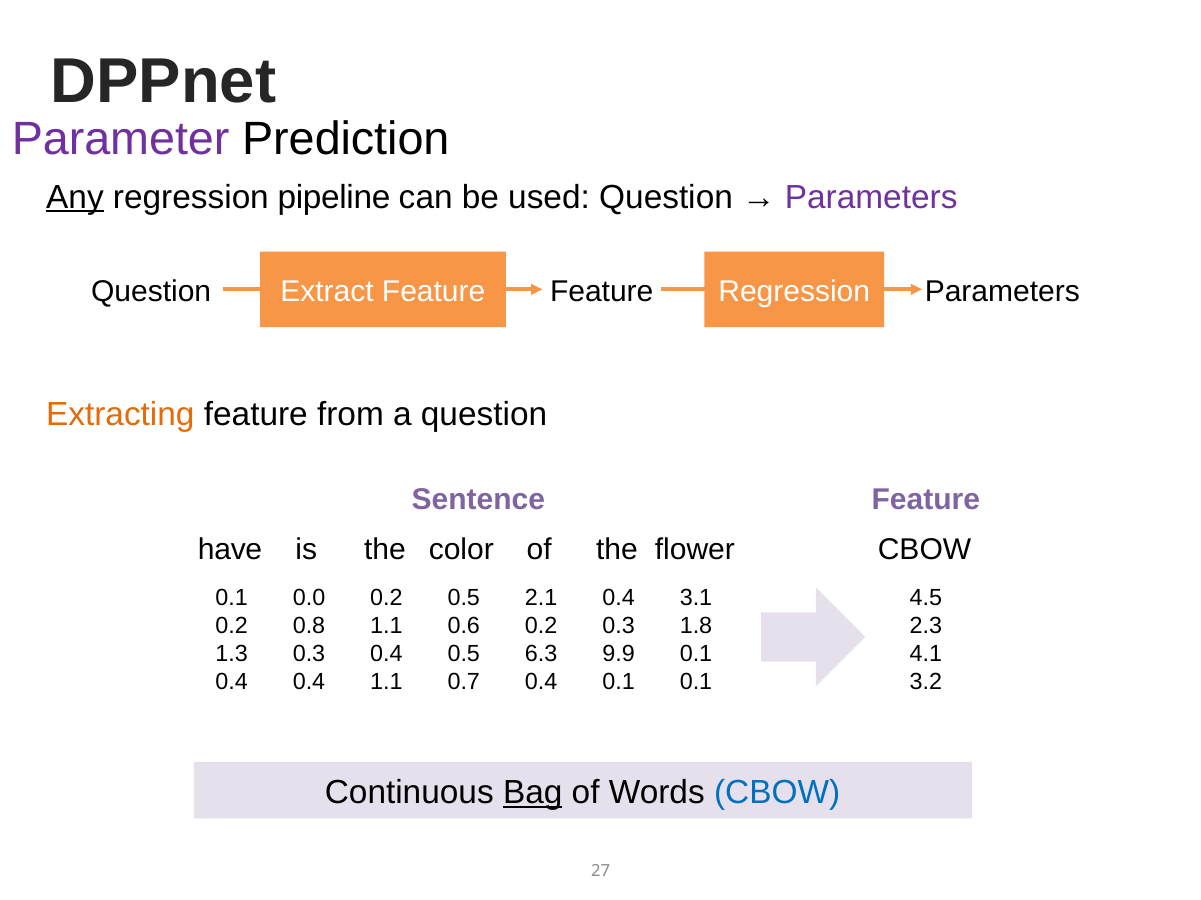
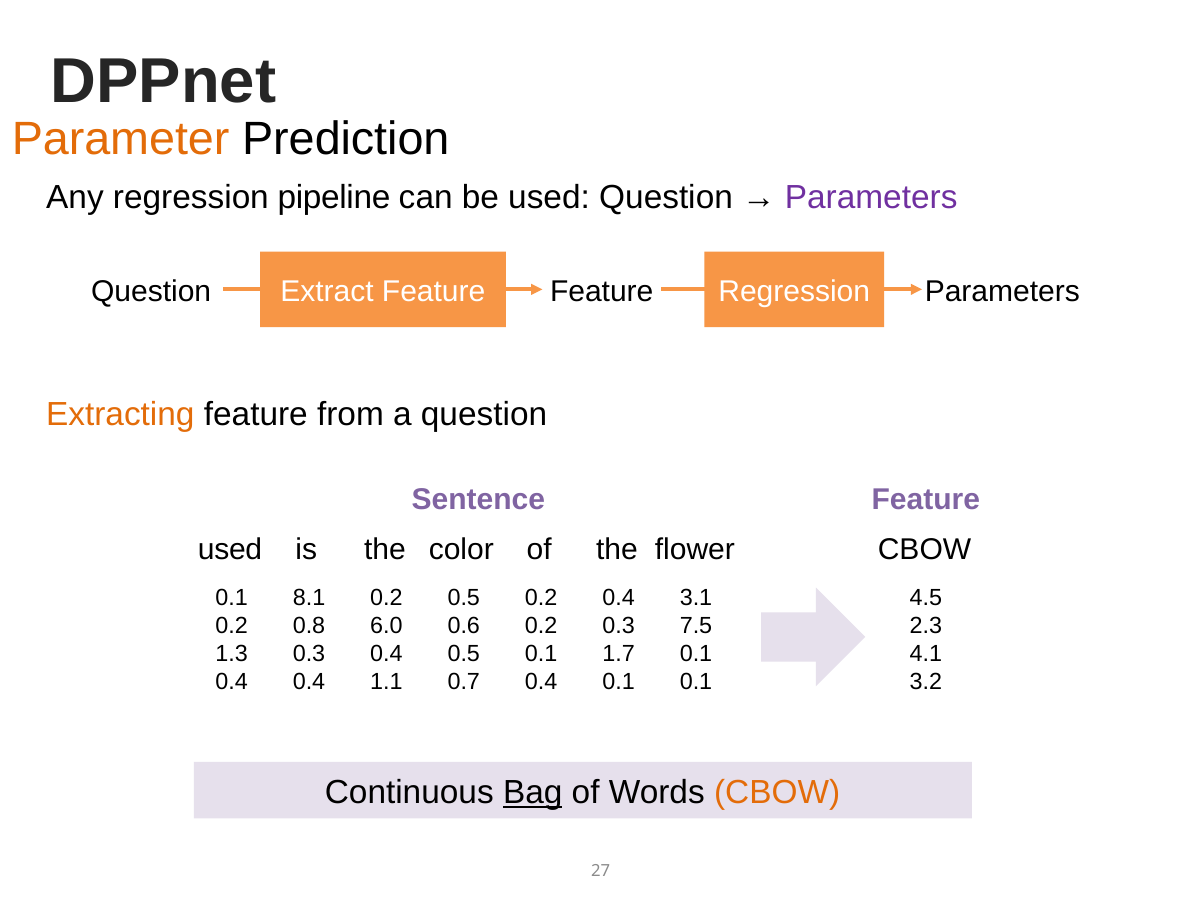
Parameter colour: purple -> orange (121, 139)
Any underline: present -> none (75, 197)
have: have -> used (230, 550)
0.0: 0.0 -> 8.1 (309, 599)
2.1: 2.1 -> 0.2 (541, 599)
1.1: 1.1 -> 6.0 (386, 627)
1.8: 1.8 -> 7.5 (696, 627)
6.3: 6.3 -> 0.1 (541, 655)
9.9: 9.9 -> 1.7 (619, 655)
CBOW colour: blue -> orange (777, 793)
